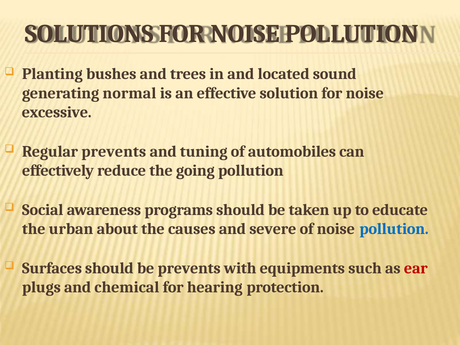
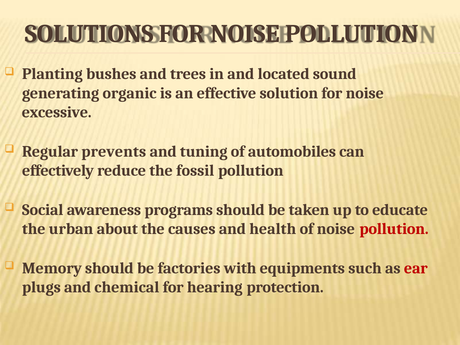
normal: normal -> organic (130, 93)
going: going -> fossil (195, 171)
severe: severe -> health (273, 229)
pollution colour: blue -> red (394, 229)
Surfaces: Surfaces -> Memory (52, 268)
be prevents: prevents -> factories (189, 268)
